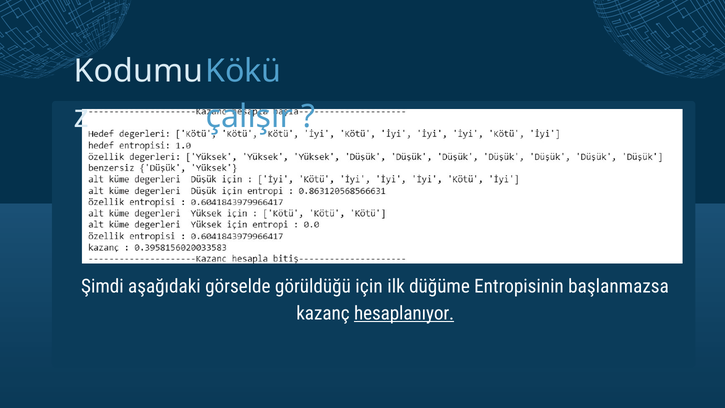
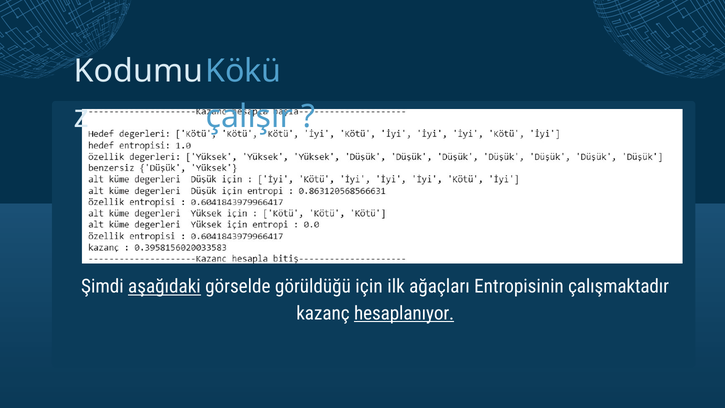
aşağıdaki underline: none -> present (164, 287)
düğüme: düğüme -> ağaçları (439, 287)
başlanmazsa: başlanmazsa -> çalışmaktadır (619, 287)
